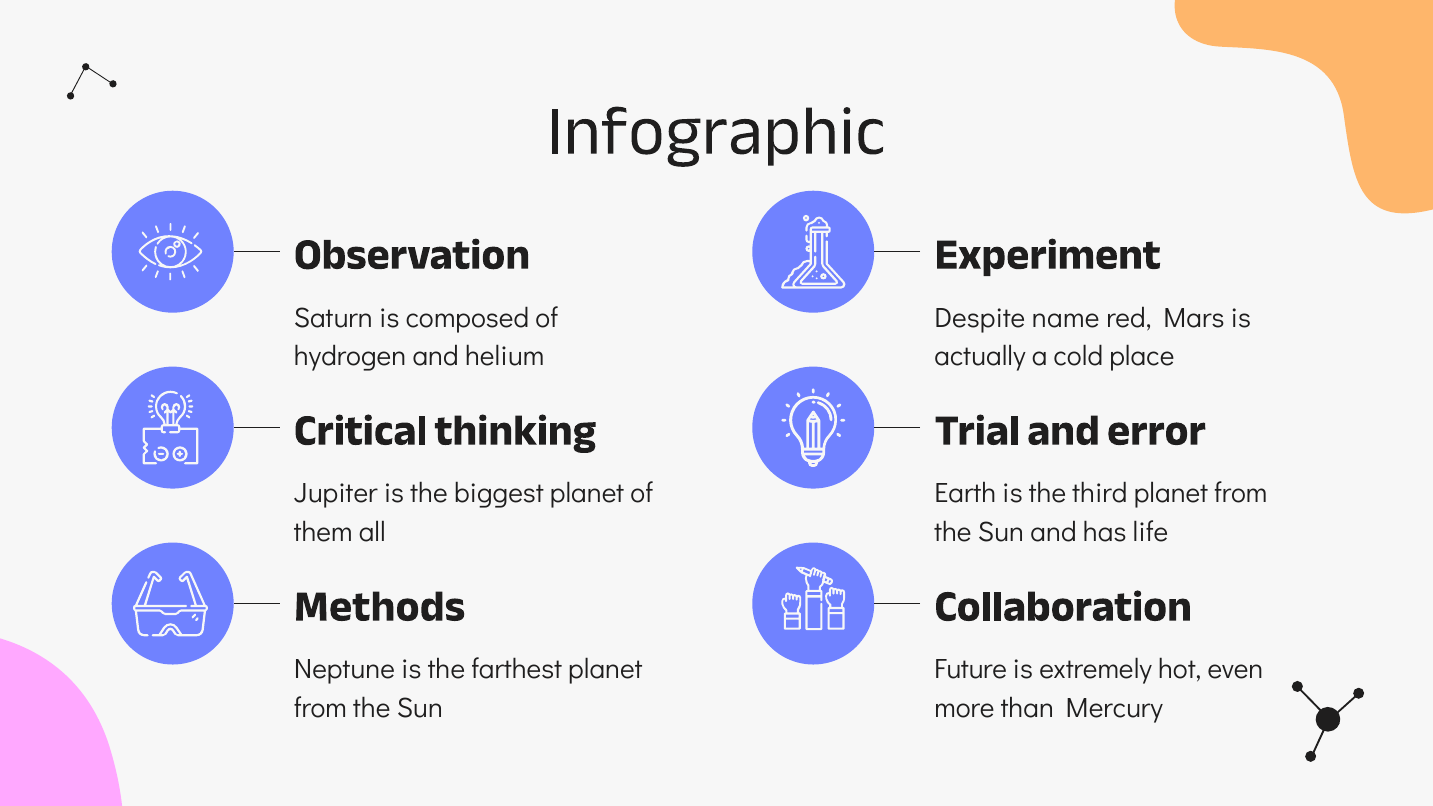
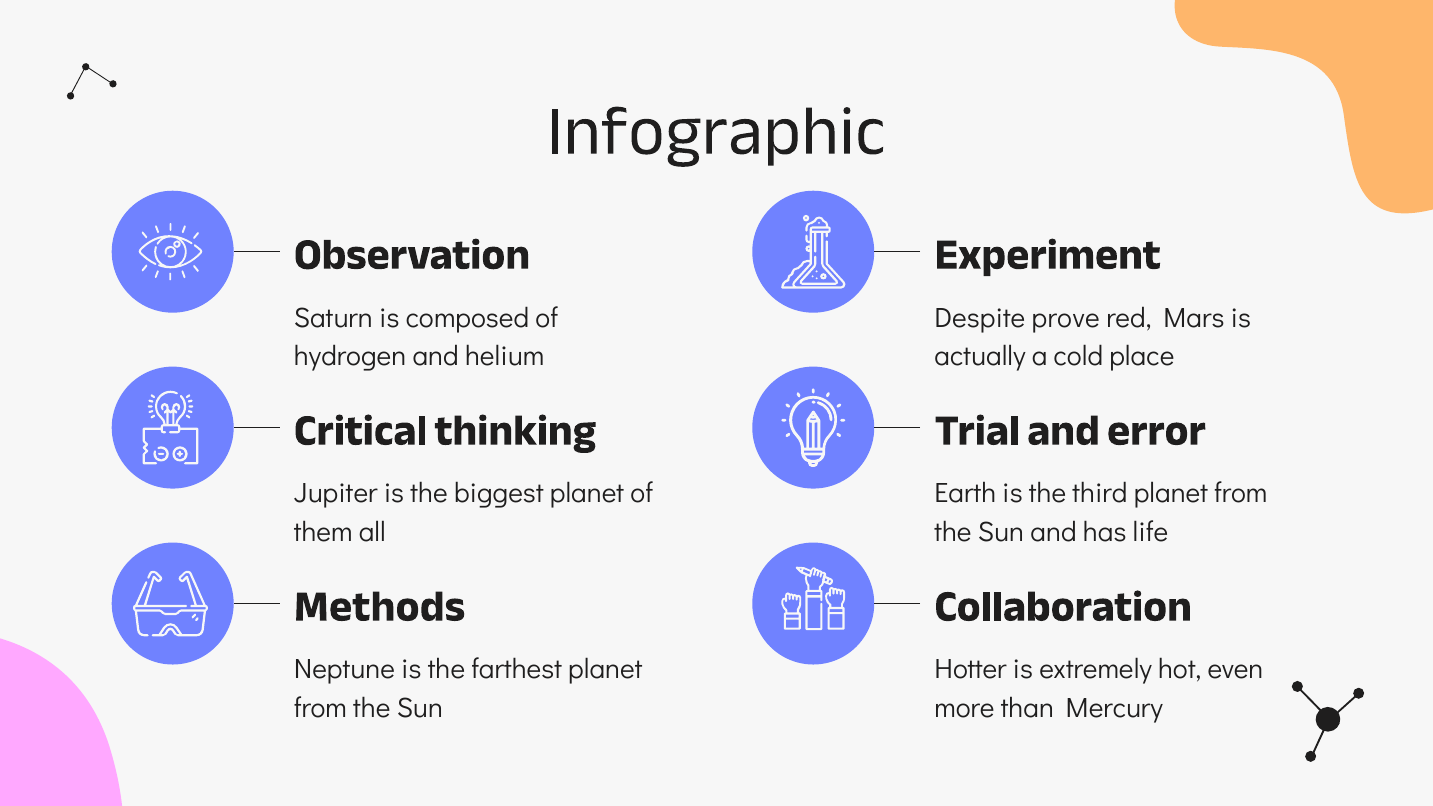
name: name -> prove (1066, 318)
Future: Future -> Hotter (971, 670)
